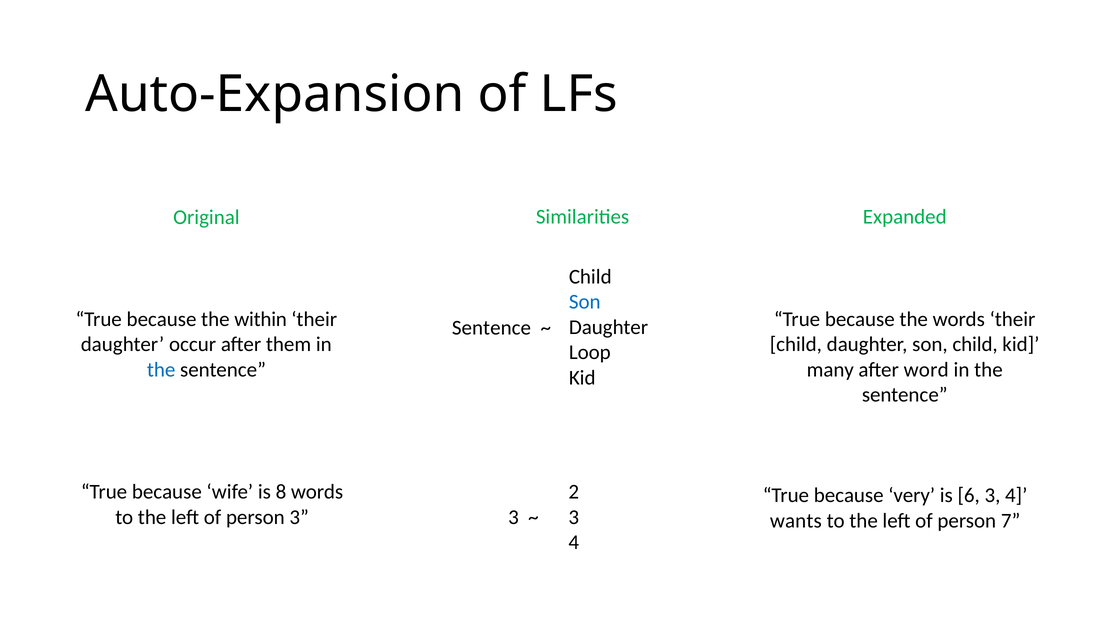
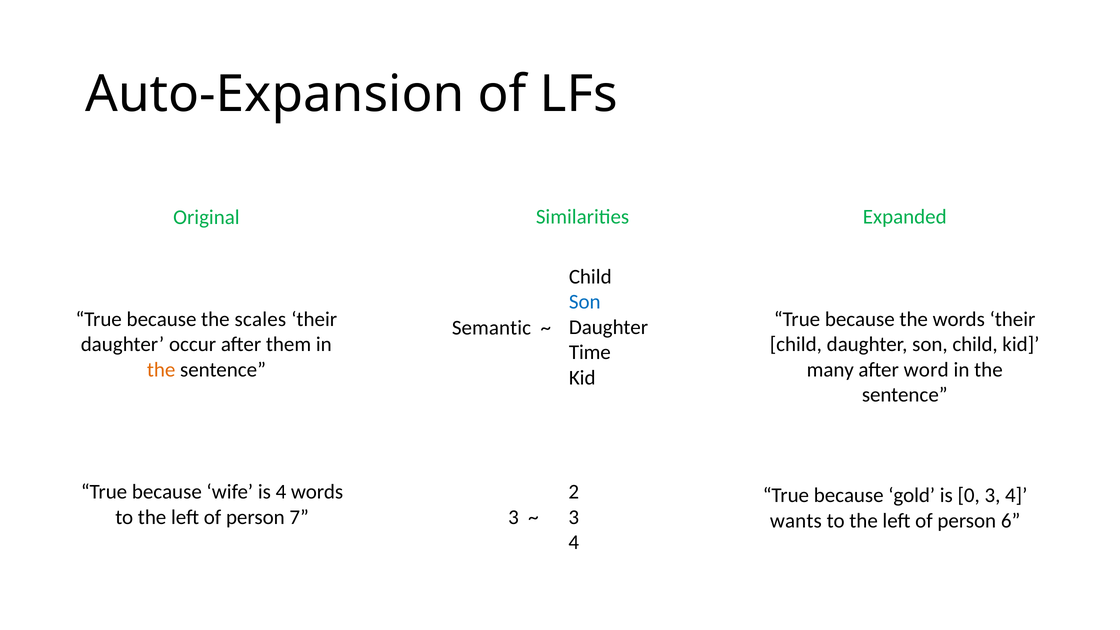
within: within -> scales (260, 319)
Sentence: Sentence -> Semantic (491, 328)
Loop: Loop -> Time (590, 352)
the colour: blue -> orange (161, 370)
is 8: 8 -> 4 (281, 492)
very: very -> gold (912, 495)
6: 6 -> 0 (969, 495)
person 3: 3 -> 7 (299, 517)
7: 7 -> 6 (1011, 521)
